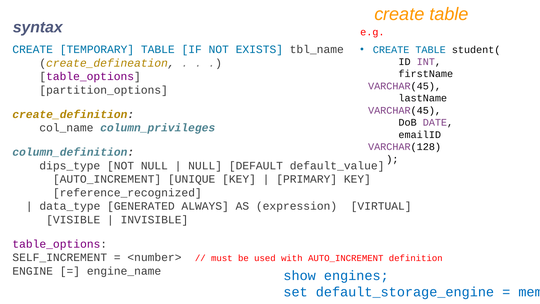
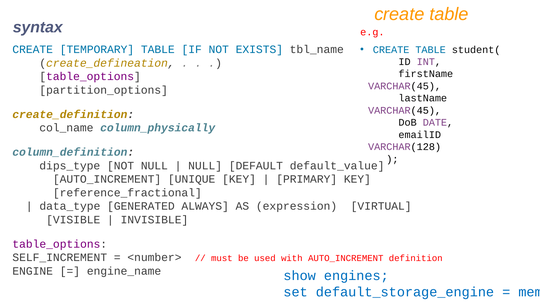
column_privileges: column_privileges -> column_physically (158, 128)
reference_recognized: reference_recognized -> reference_fractional (127, 193)
